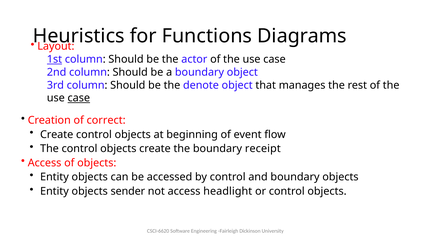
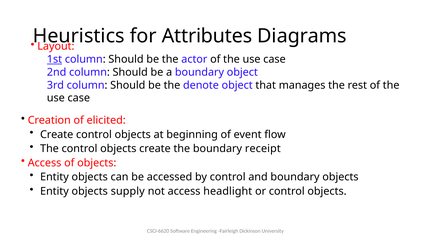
Functions: Functions -> Attributes (207, 36)
case underline: present -> none (79, 98)
correct: correct -> elicited (106, 121)
sender: sender -> supply (128, 192)
